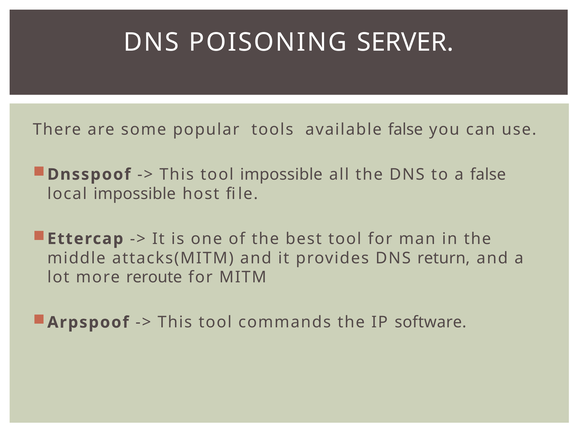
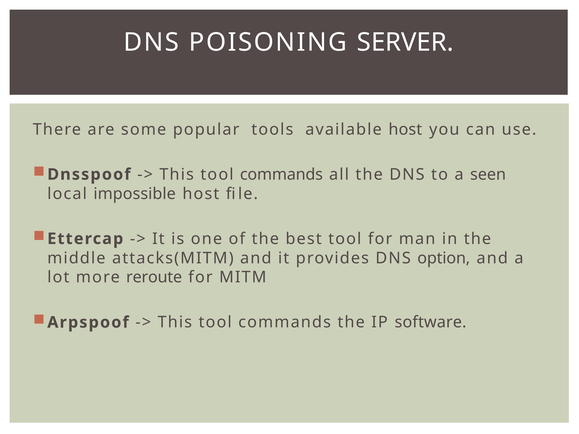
available false: false -> host (405, 129)
impossible: impossible -> commands (281, 175)
a false: false -> seen (488, 175)
return: return -> option (444, 258)
